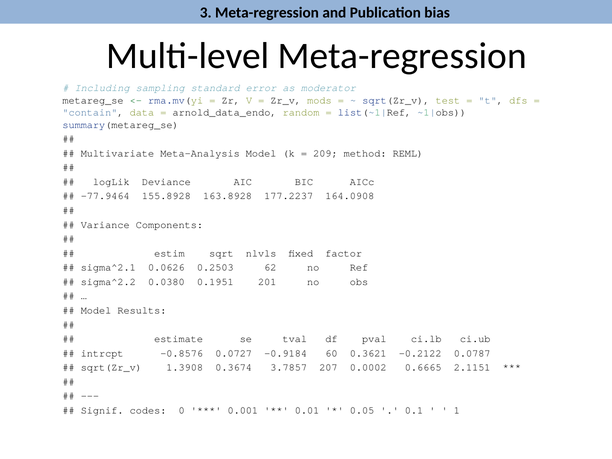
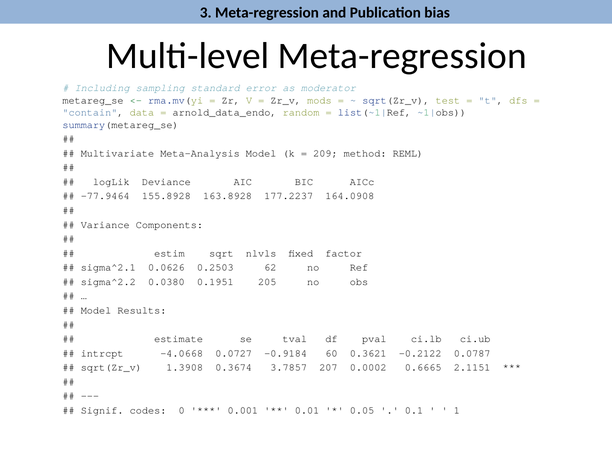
201: 201 -> 205 (267, 282)
-0.8576: -0.8576 -> -4.0668 (182, 353)
